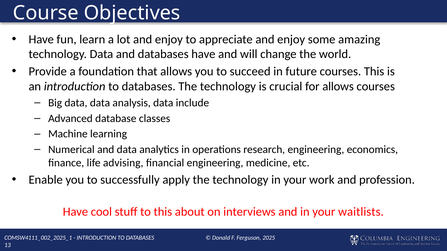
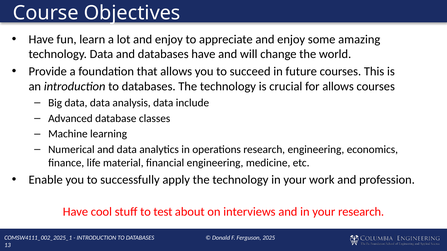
advising: advising -> material (123, 163)
to this: this -> test (163, 212)
your waitlists: waitlists -> research (361, 212)
